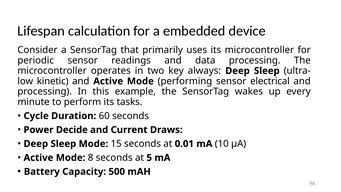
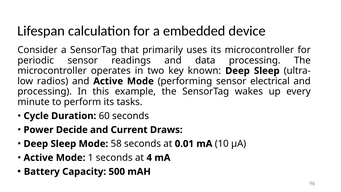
always: always -> known (204, 71)
kinetic: kinetic -> radios (53, 81)
15: 15 -> 58 (116, 144)
8: 8 -> 1 (91, 158)
5: 5 -> 4 (149, 158)
